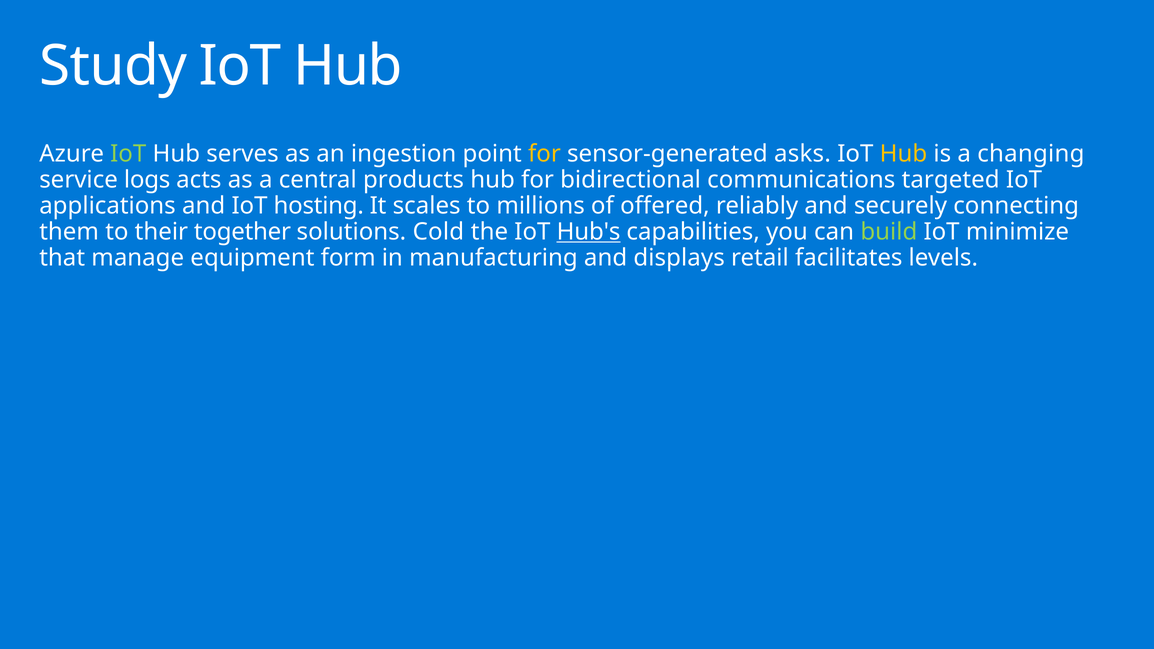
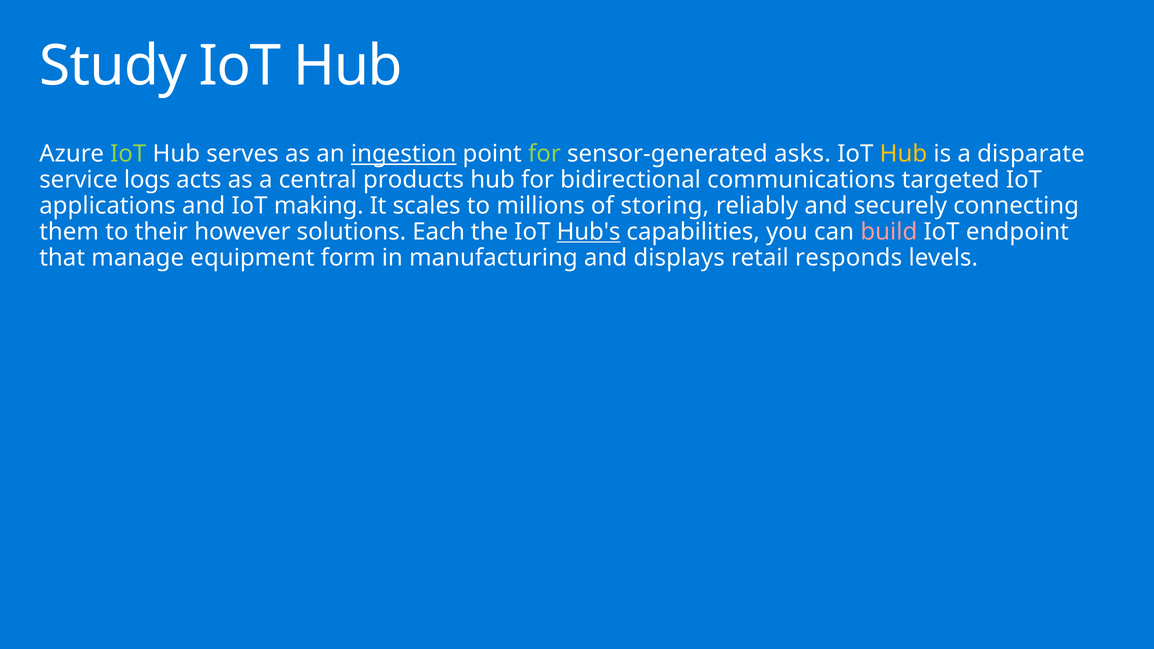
ingestion underline: none -> present (404, 154)
for colour: yellow -> light green (544, 154)
changing: changing -> disparate (1031, 154)
hosting: hosting -> making (319, 206)
offered: offered -> storing (665, 206)
together: together -> however (242, 232)
Cold: Cold -> Each (439, 232)
build colour: light green -> pink (889, 232)
minimize: minimize -> endpoint (1017, 232)
facilitates: facilitates -> responds (849, 258)
